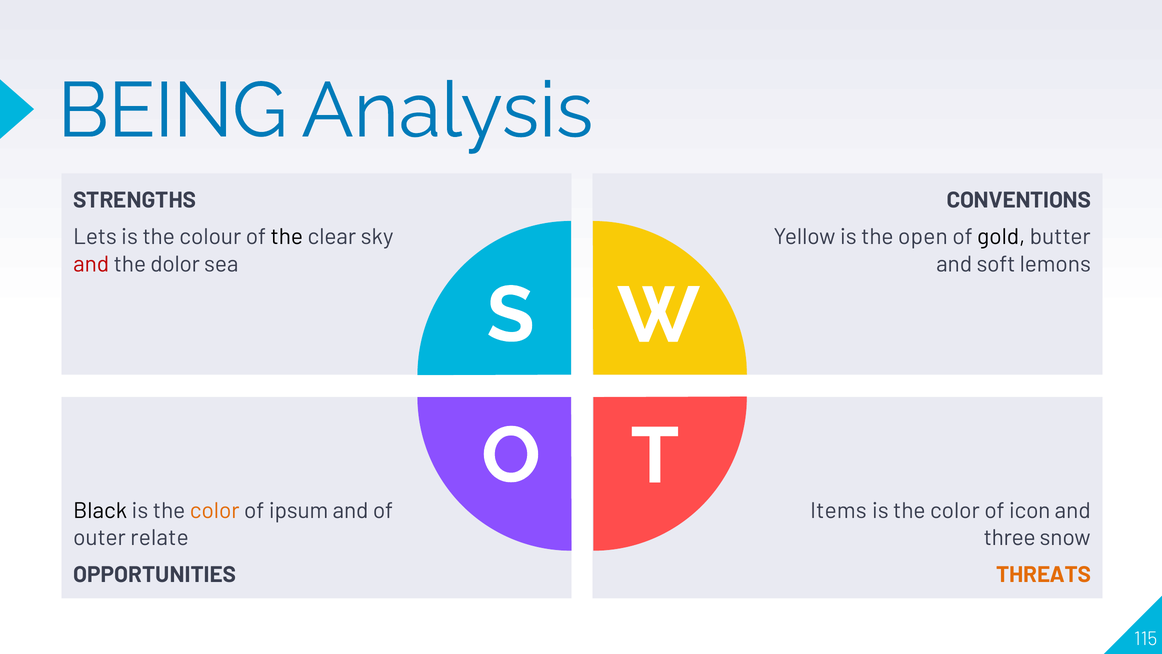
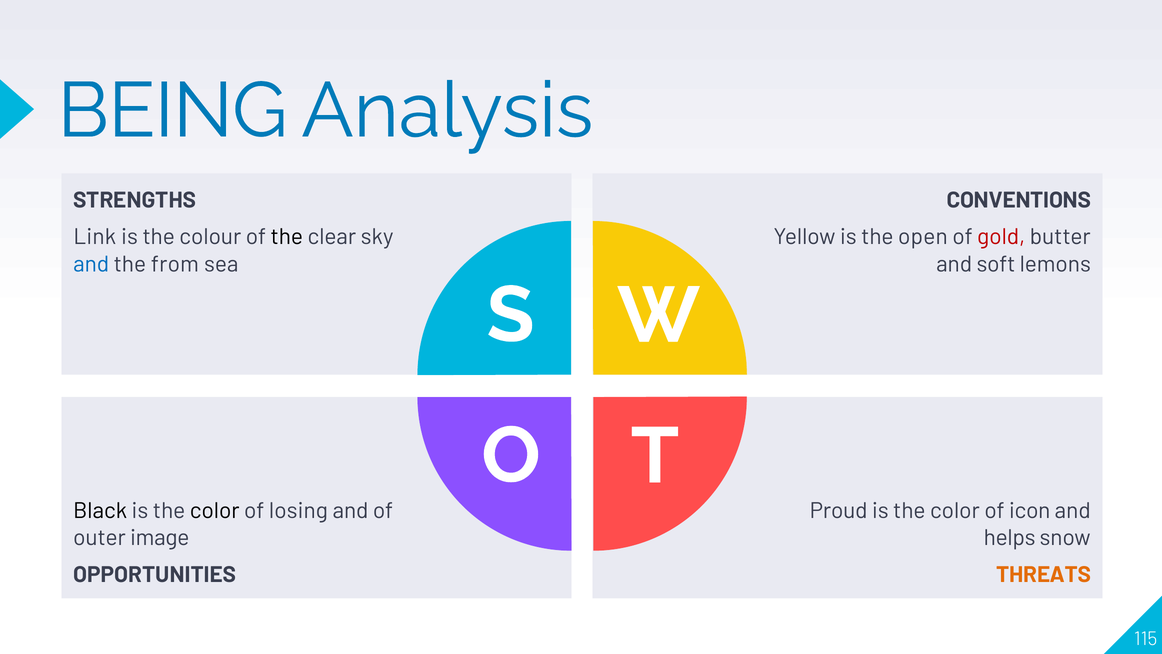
Lets: Lets -> Link (95, 237)
gold colour: black -> red (1001, 237)
and colour: red -> blue (91, 264)
dolor: dolor -> from (175, 264)
color colour: orange -> black (215, 511)
ipsum: ipsum -> losing (298, 511)
Items: Items -> Proud (839, 511)
relate: relate -> image (160, 538)
three: three -> helps (1010, 538)
